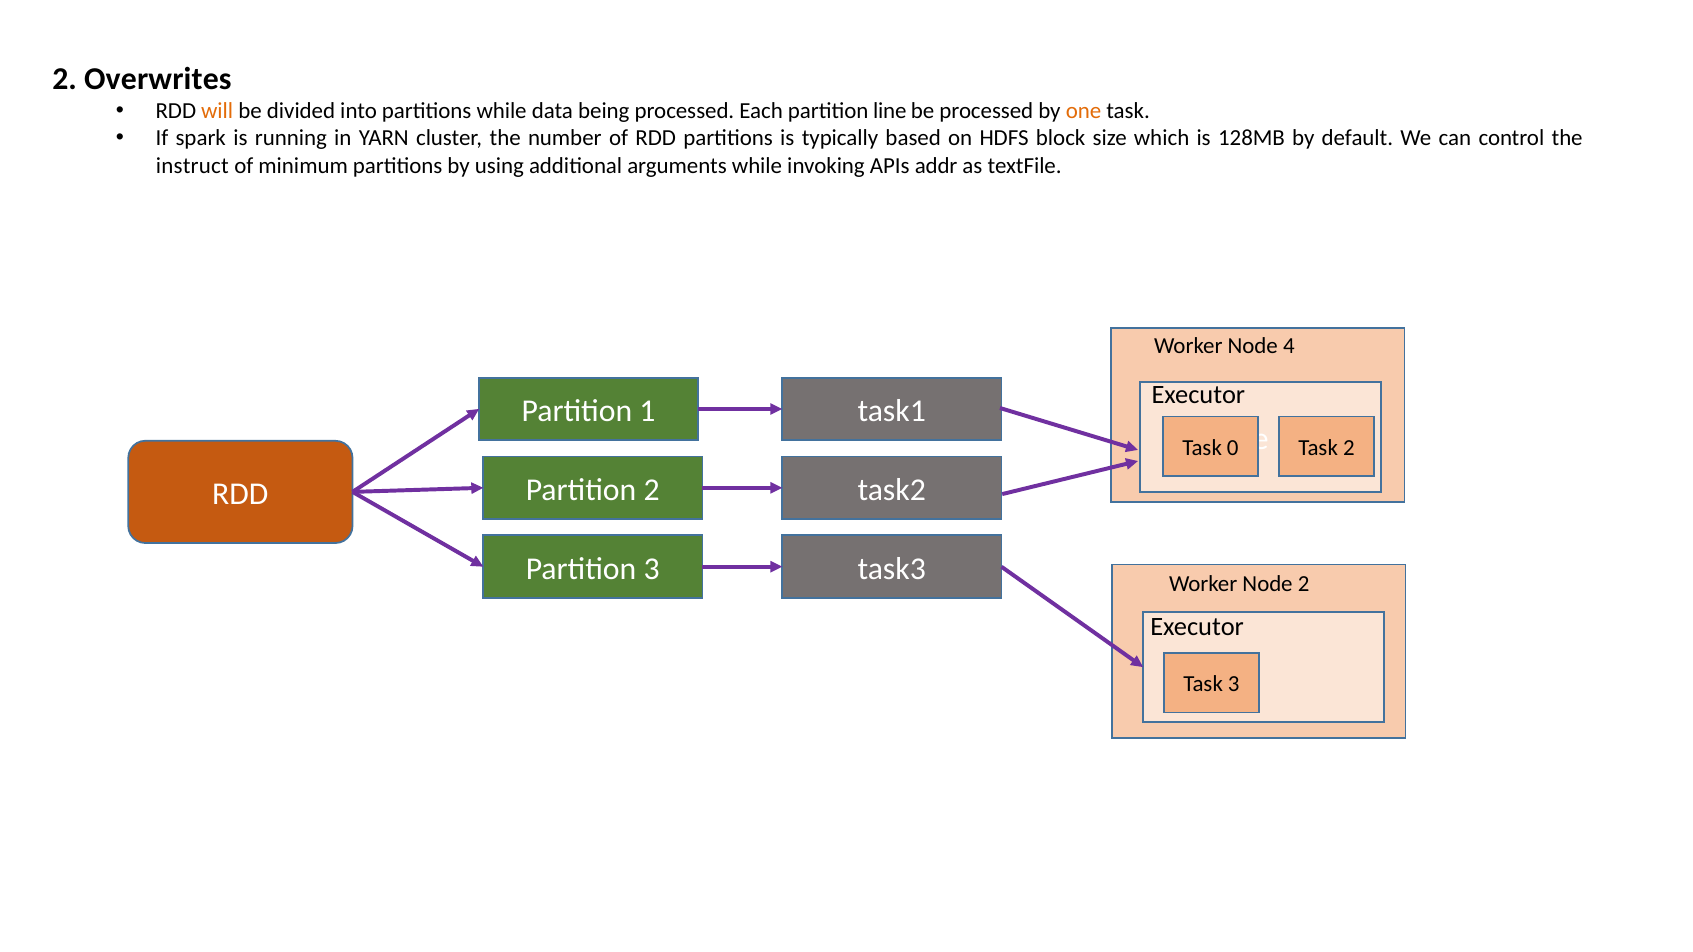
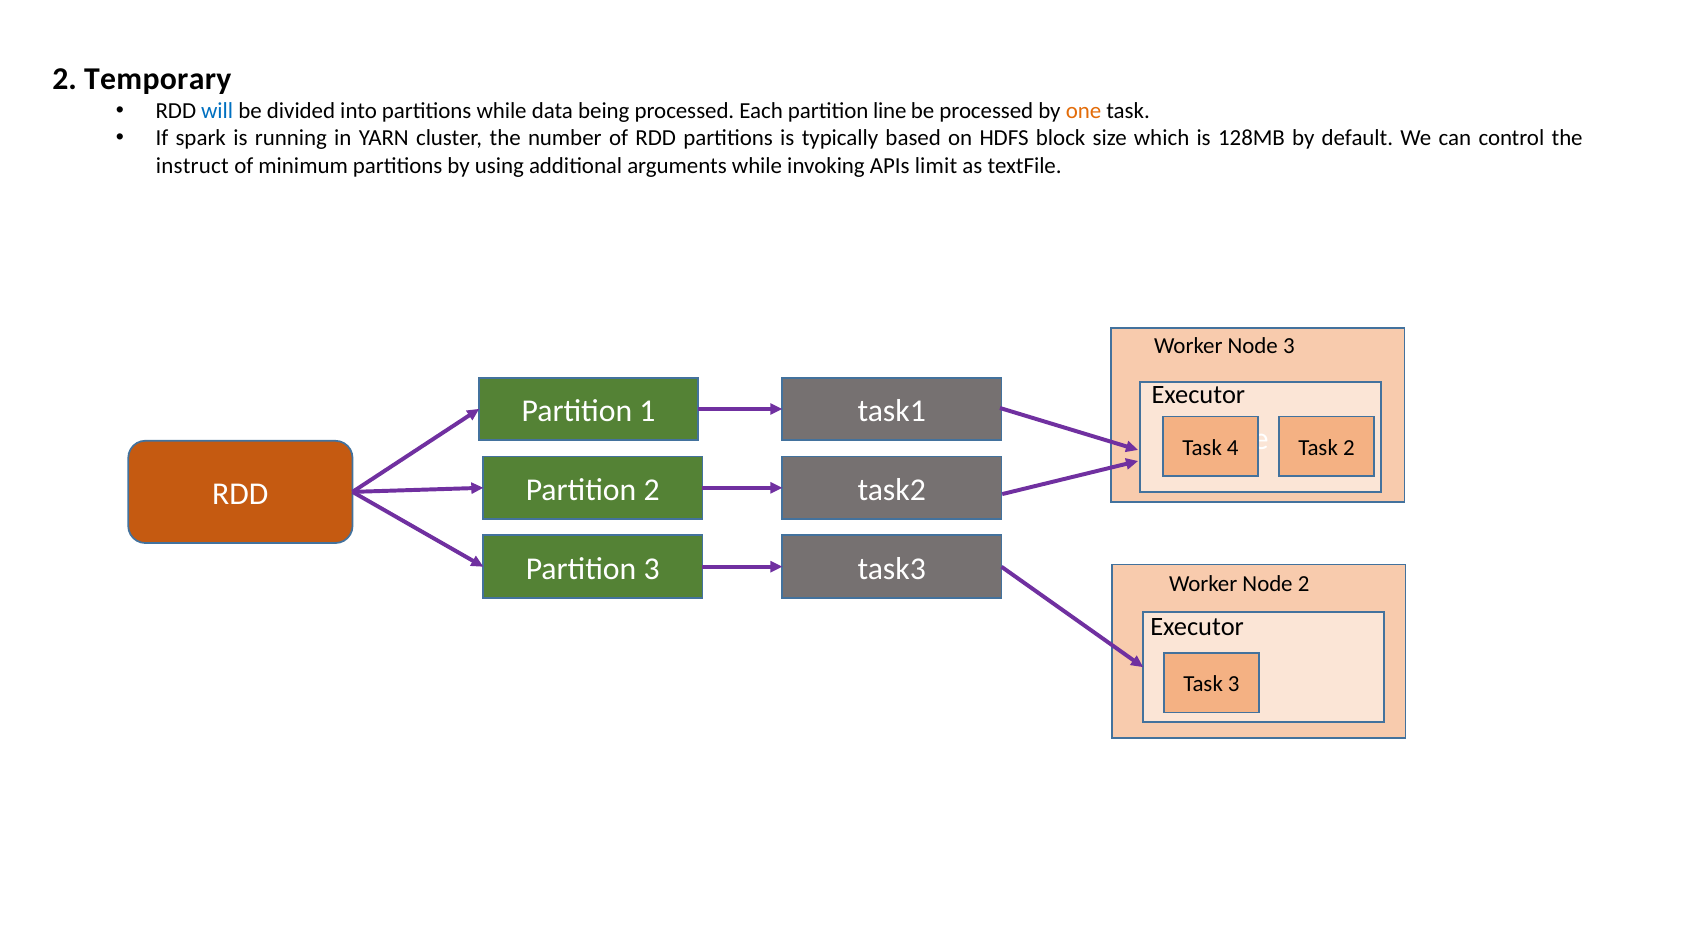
Overwrites: Overwrites -> Temporary (158, 79)
will colour: orange -> blue (217, 111)
addr: addr -> limit (936, 166)
Node 4: 4 -> 3 (1289, 346)
0: 0 -> 4 (1233, 448)
